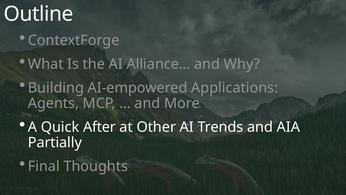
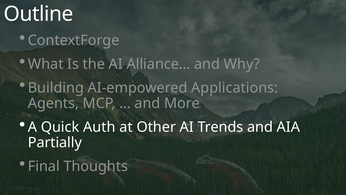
After: After -> Auth (99, 127)
